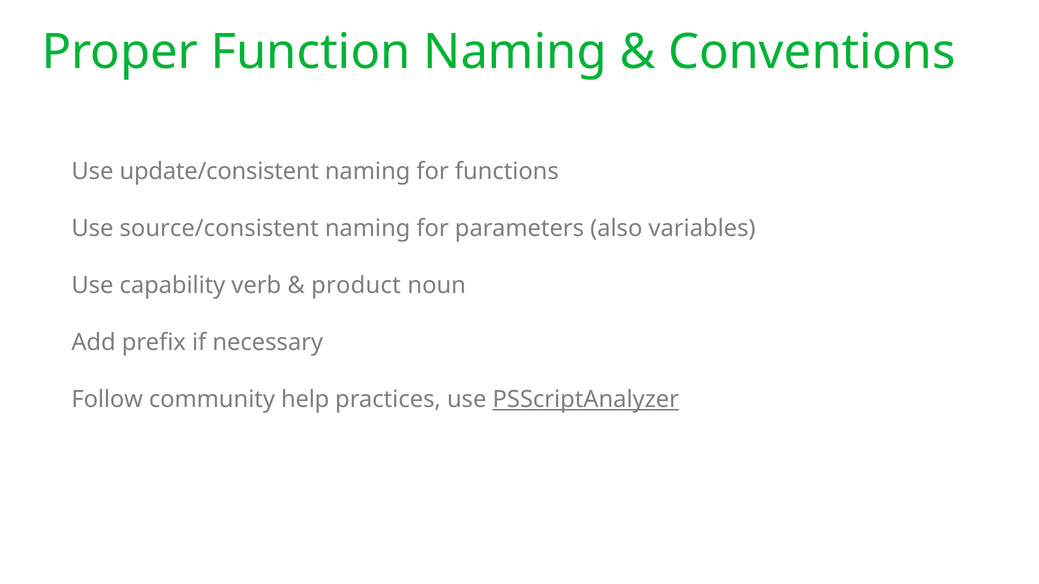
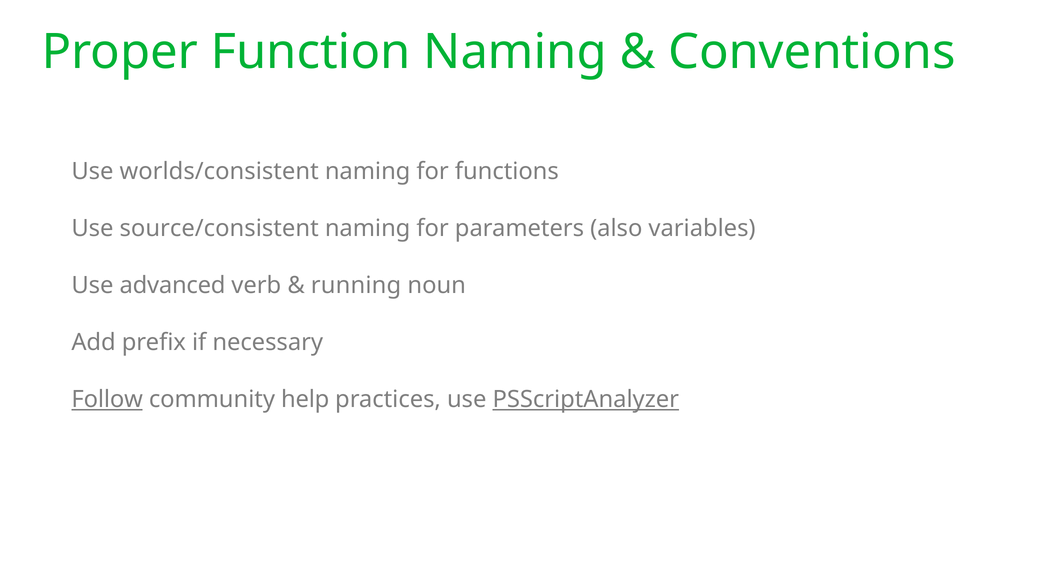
update/consistent: update/consistent -> worlds/consistent (219, 172)
capability: capability -> advanced (173, 286)
product: product -> running (356, 286)
Follow underline: none -> present (107, 400)
